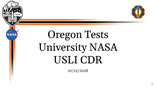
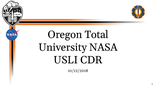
Tests: Tests -> Total (97, 35)
